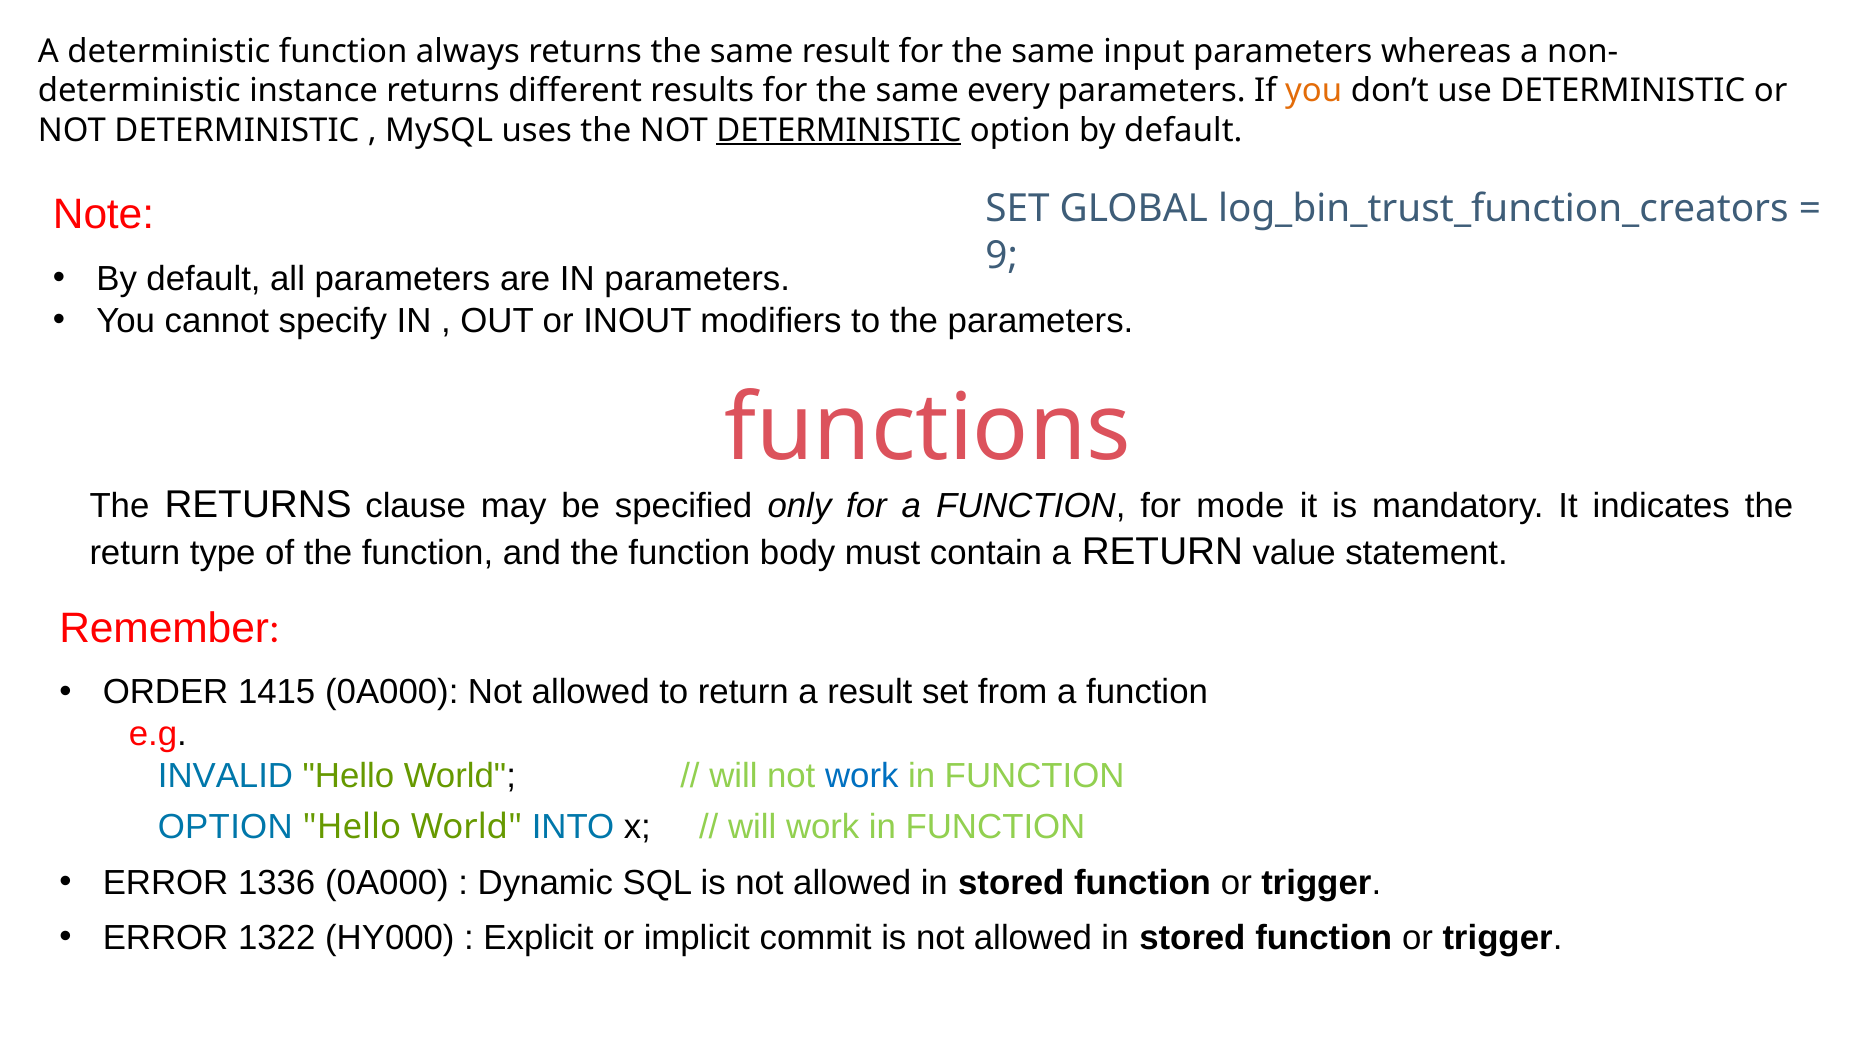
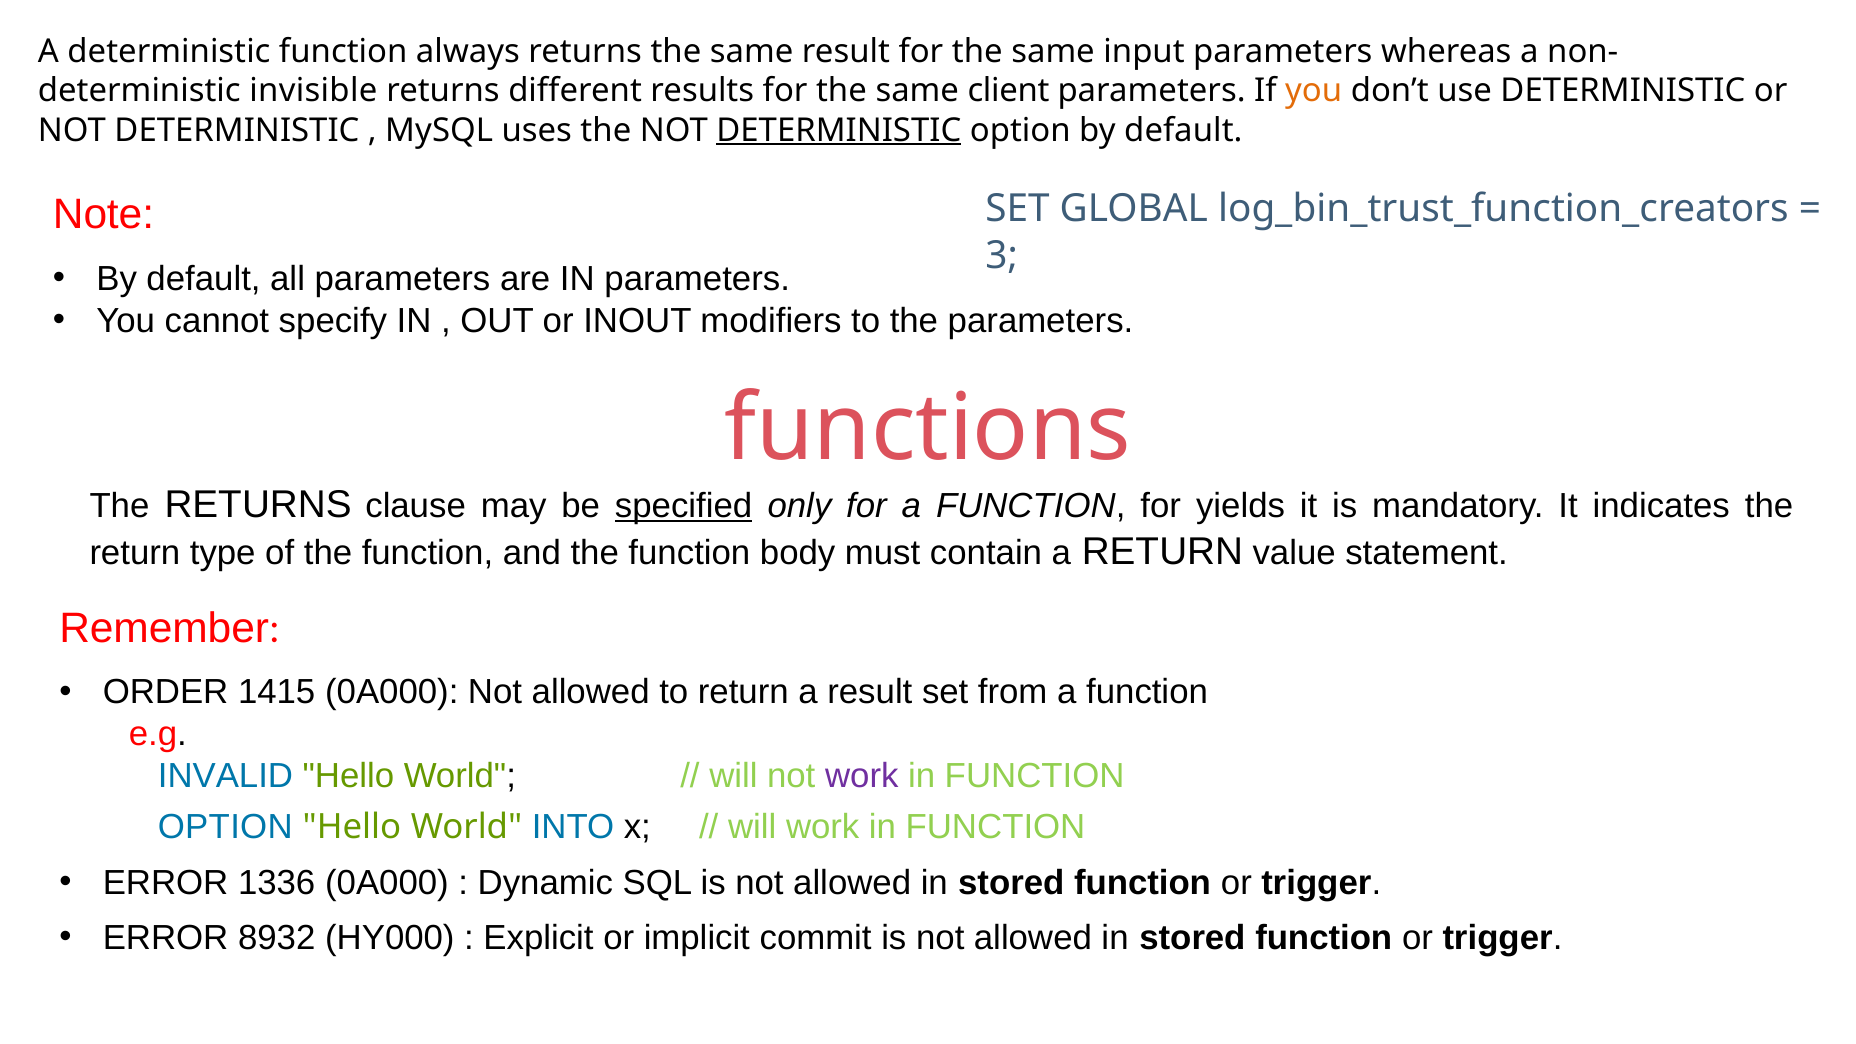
instance: instance -> invisible (313, 91)
every: every -> client (1008, 91)
9: 9 -> 3 (1002, 255)
specified underline: none -> present (684, 506)
mode: mode -> yields (1241, 506)
work colour: blue -> purple (862, 776)
1322: 1322 -> 8932 (277, 938)
